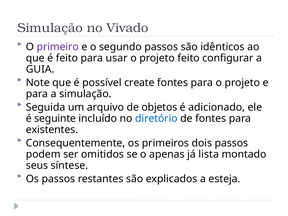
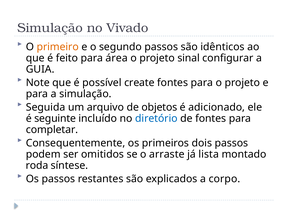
primeiro colour: purple -> orange (58, 47)
usar: usar -> área (117, 58)
projeto feito: feito -> sinal (189, 58)
existentes: existentes -> completar (52, 130)
apenas: apenas -> arraste (167, 154)
seus: seus -> roda (37, 166)
esteja: esteja -> corpo (224, 179)
